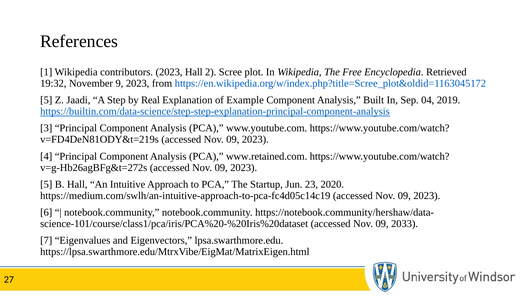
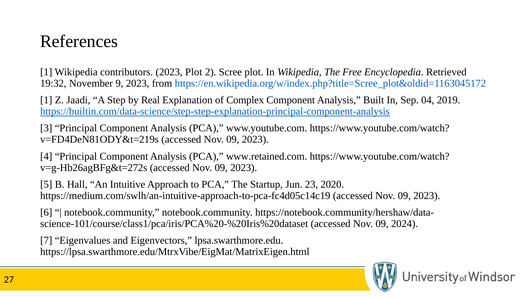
2023 Hall: Hall -> Plot (194, 72)
5: 5 -> 1 (46, 100)
Example: Example -> Complex (245, 100)
2033: 2033 -> 2024 (405, 223)
